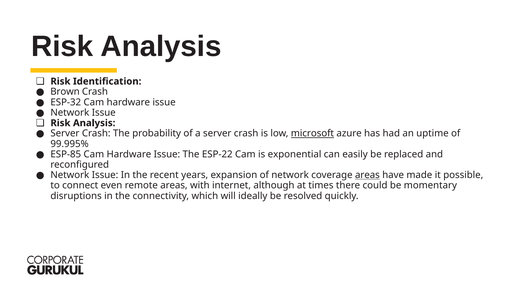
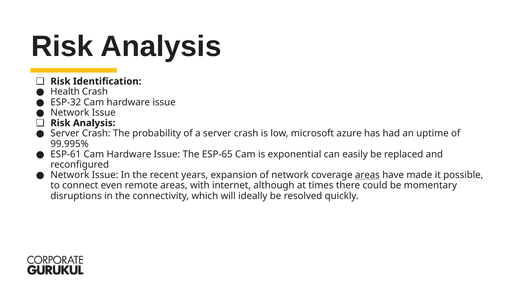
Brown: Brown -> Health (65, 92)
microsoft underline: present -> none (312, 134)
ESP-85: ESP-85 -> ESP-61 (66, 155)
ESP-22: ESP-22 -> ESP-65 (217, 155)
